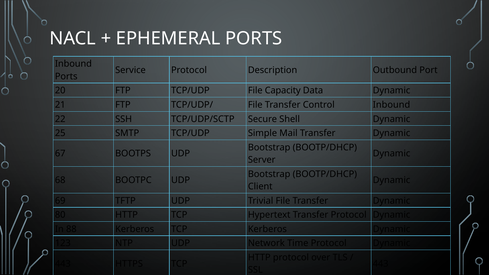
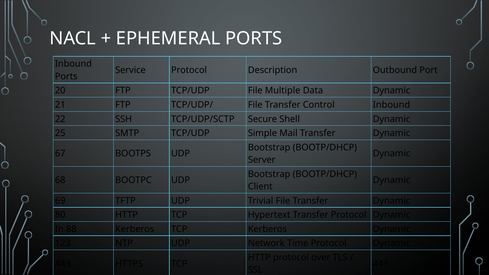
Capacity: Capacity -> Multiple (283, 91)
